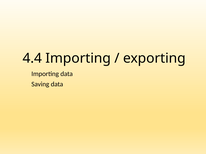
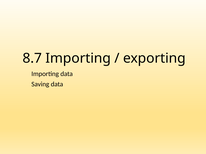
4.4: 4.4 -> 8.7 (32, 58)
